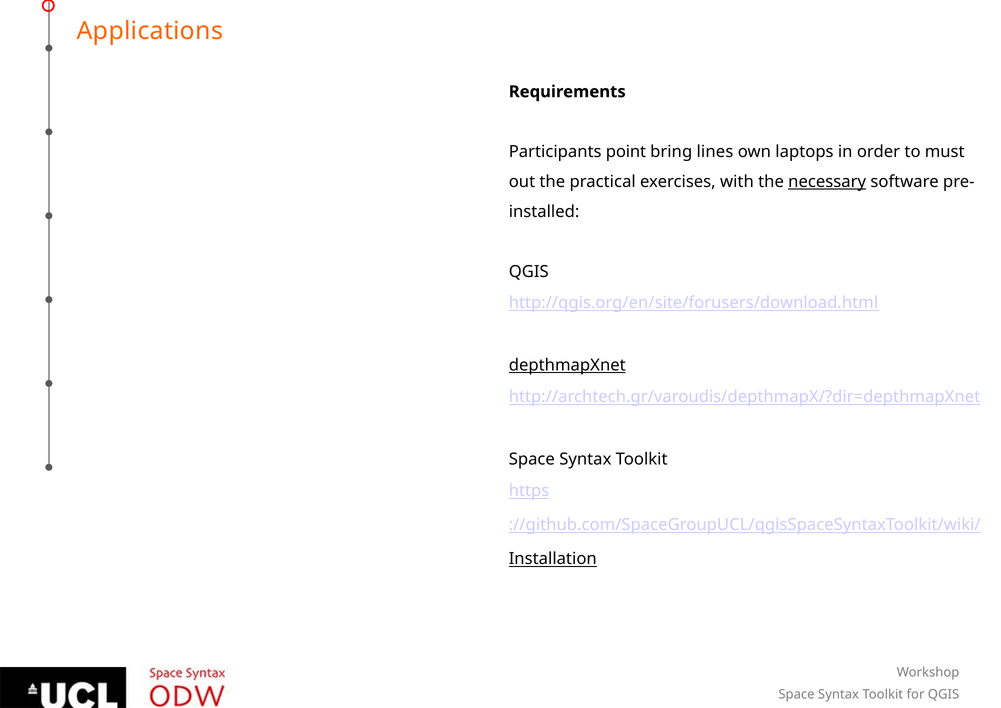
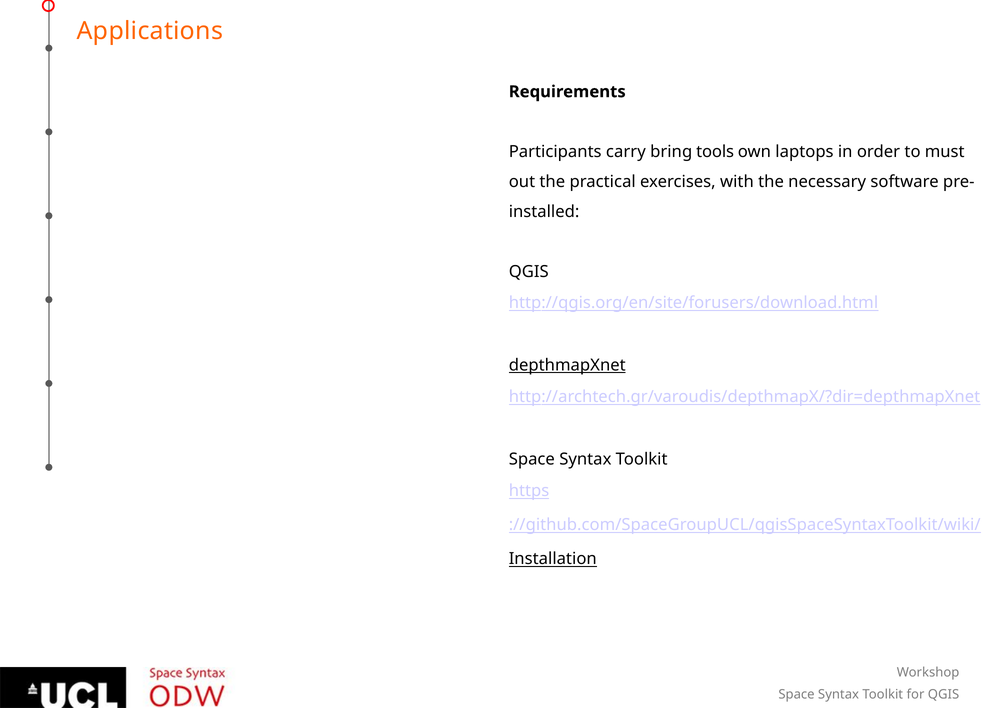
point: point -> carry (626, 152)
lines: lines -> tools (715, 152)
necessary underline: present -> none (827, 182)
